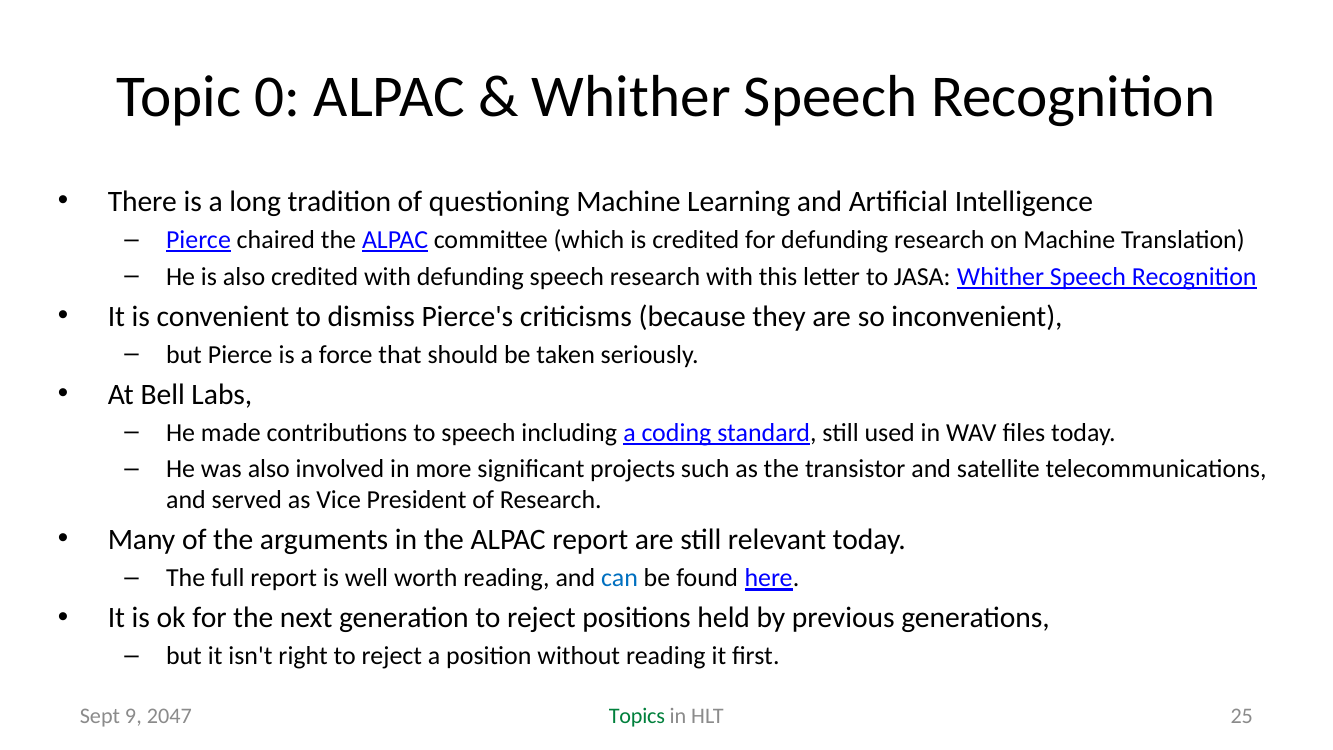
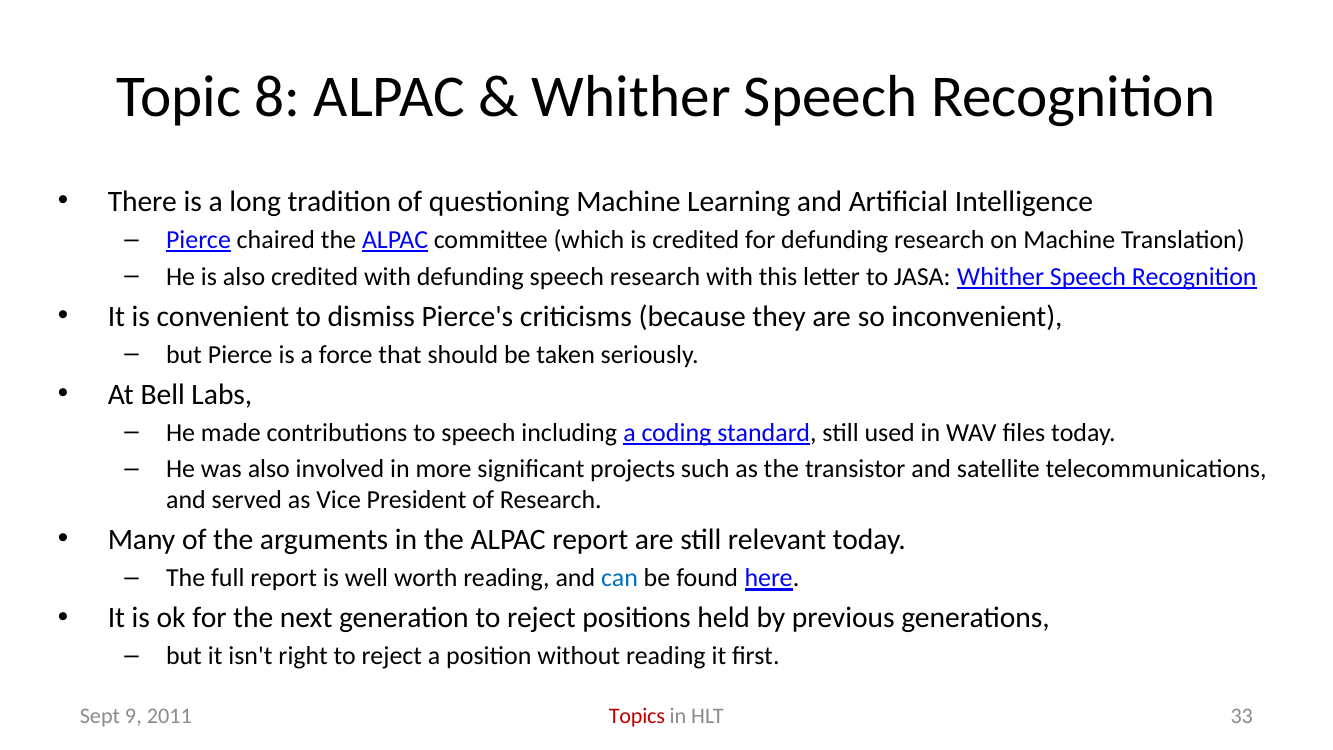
0: 0 -> 8 (278, 97)
Topics colour: green -> red (637, 716)
25: 25 -> 33 (1242, 716)
2047: 2047 -> 2011 (169, 716)
